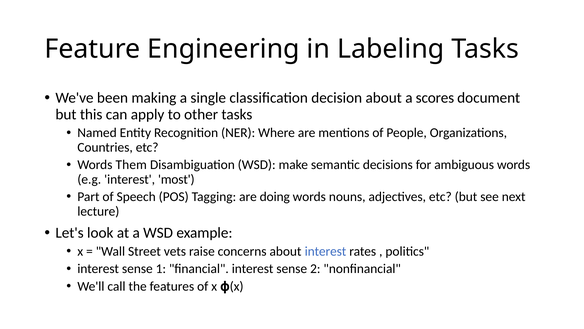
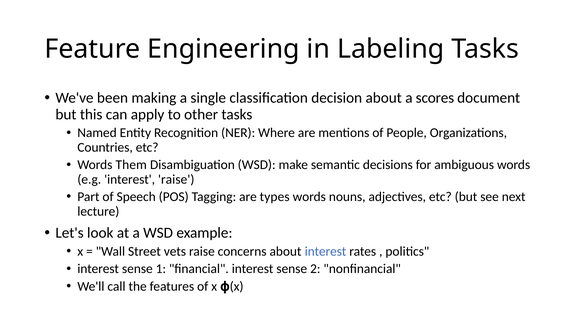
interest most: most -> raise (176, 179)
doing: doing -> types (275, 197)
